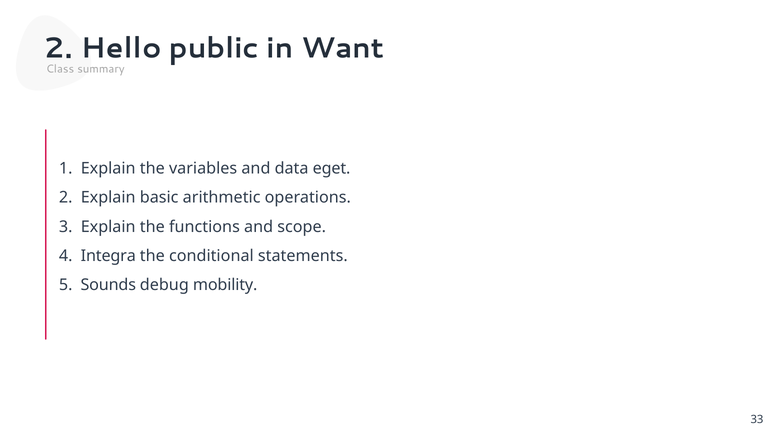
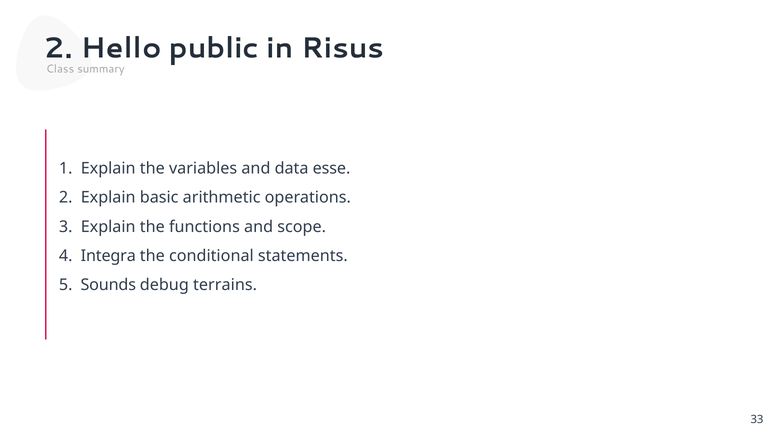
Want: Want -> Risus (343, 48)
eget: eget -> esse (332, 169)
mobility: mobility -> terrains (225, 285)
